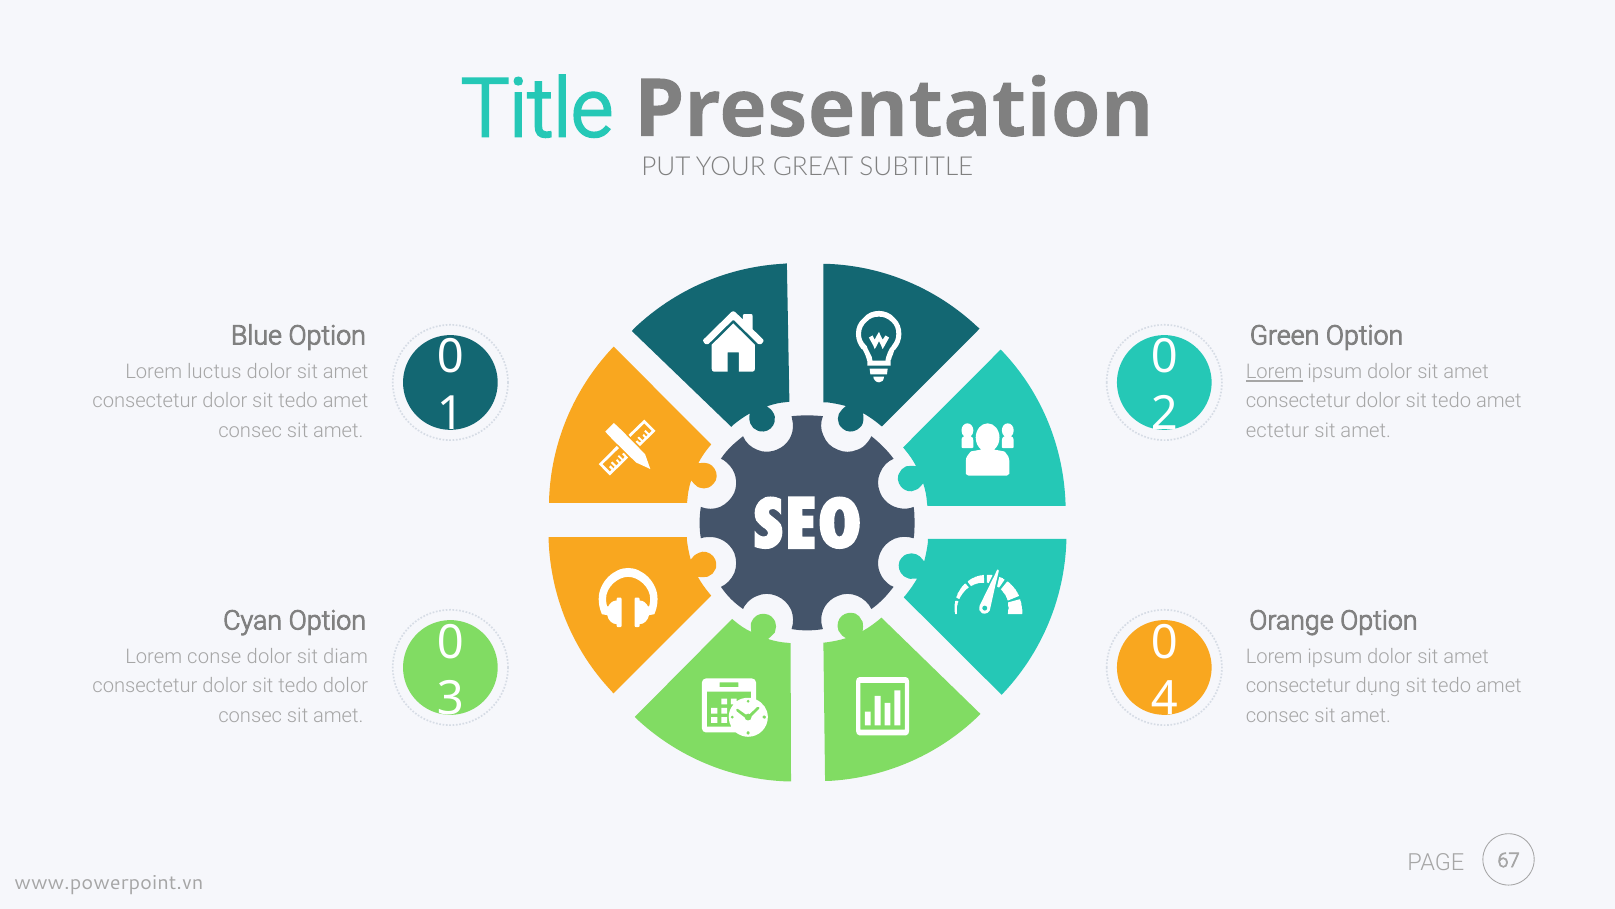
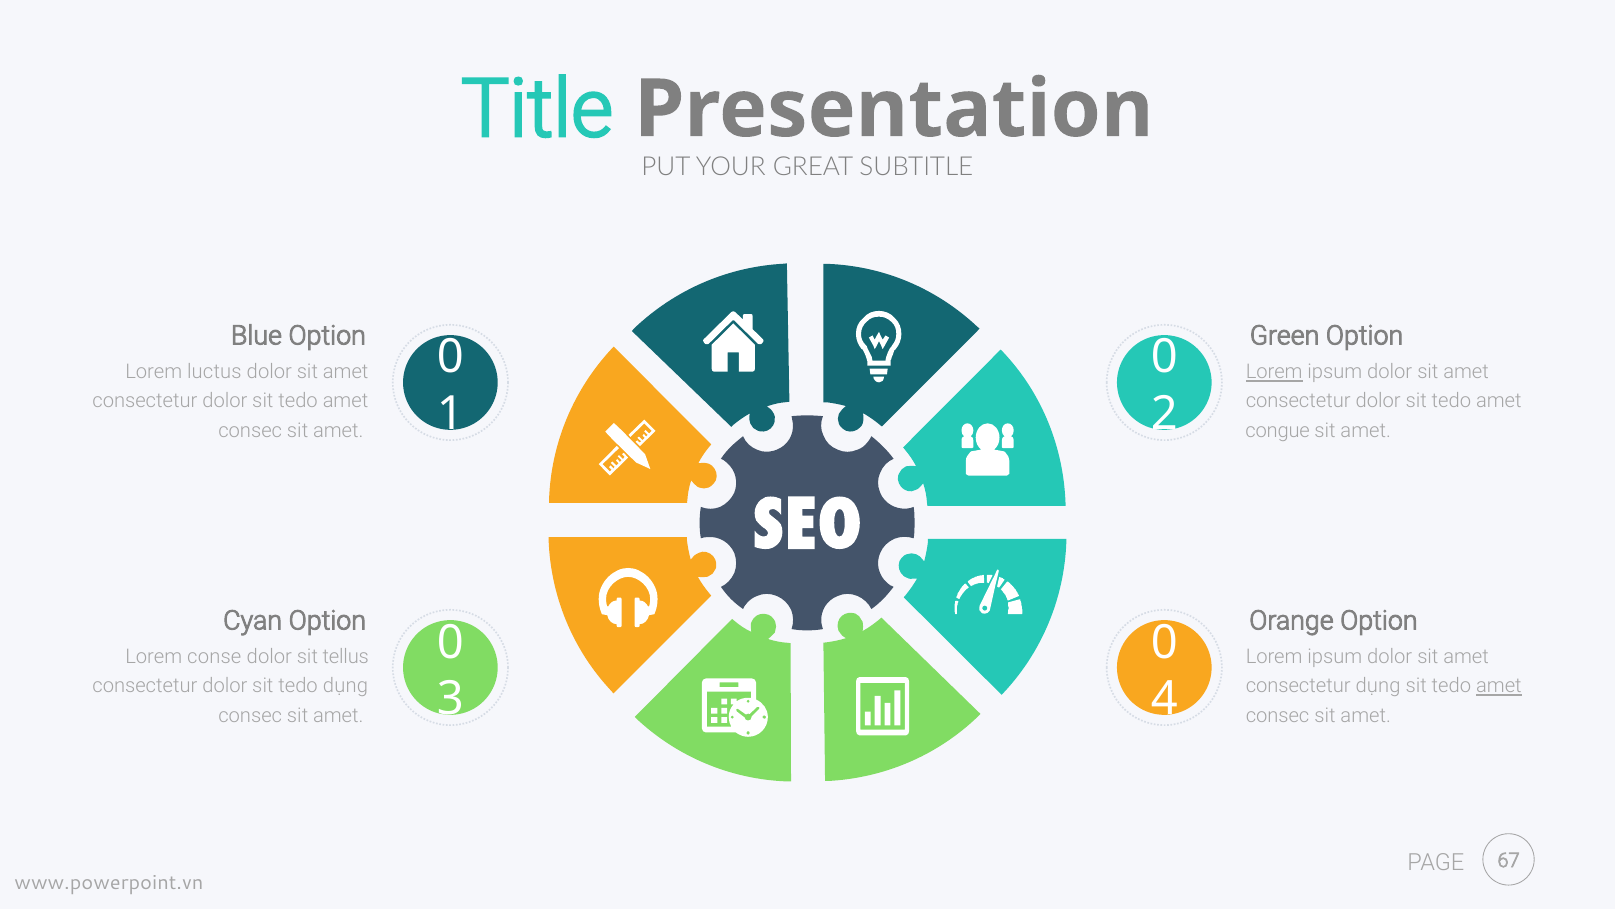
ectetur: ectetur -> congue (1278, 430)
diam: diam -> tellus (346, 657)
tedo dolor: dolor -> dụng (345, 686)
amet underline: none -> present (1499, 686)
